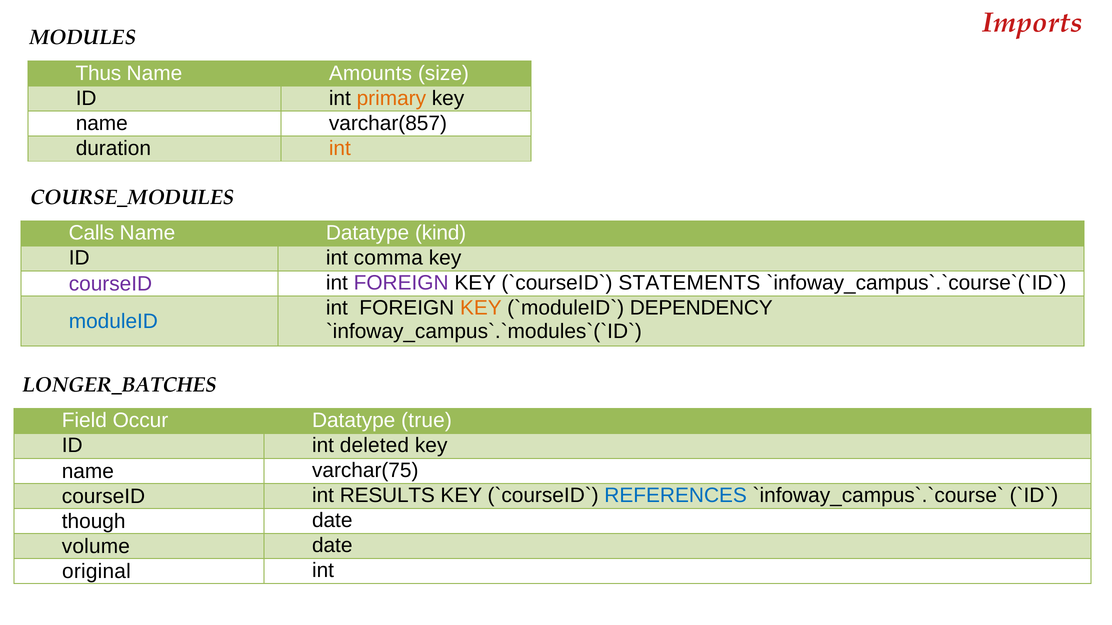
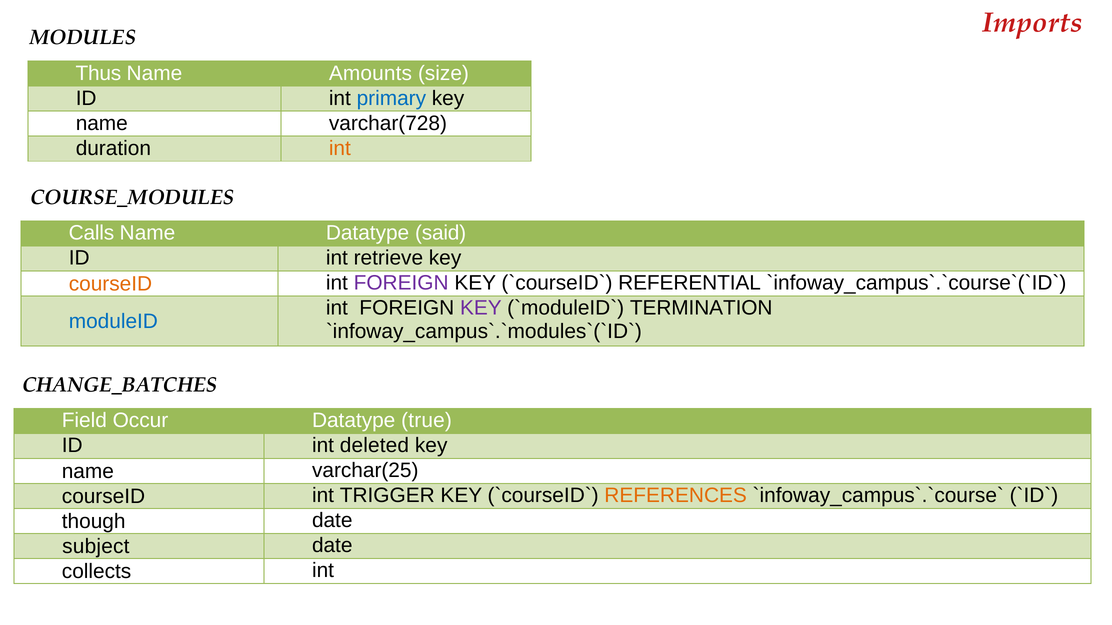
primary colour: orange -> blue (391, 98)
varchar(857: varchar(857 -> varchar(728 (388, 123)
kind: kind -> said (441, 233)
comma: comma -> retrieve (388, 258)
courseID colour: purple -> orange (110, 284)
STATEMENTS: STATEMENTS -> REFERENTIAL (690, 283)
KEY colour: orange -> purple (481, 308)
DEPENDENCY: DEPENDENCY -> TERMINATION (701, 308)
LONGER_BATCHES: LONGER_BATCHES -> CHANGE_BATCHES (120, 385)
varchar(75: varchar(75 -> varchar(25 (365, 471)
RESULTS: RESULTS -> TRIGGER (387, 496)
REFERENCES colour: blue -> orange (676, 496)
volume: volume -> subject (96, 547)
original: original -> collects (97, 572)
